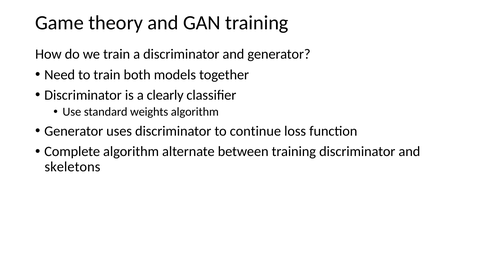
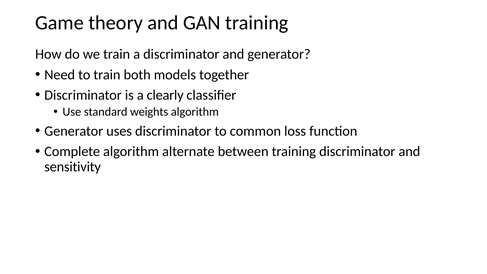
continue: continue -> common (255, 131)
skeletons: skeletons -> sensitivity (73, 167)
